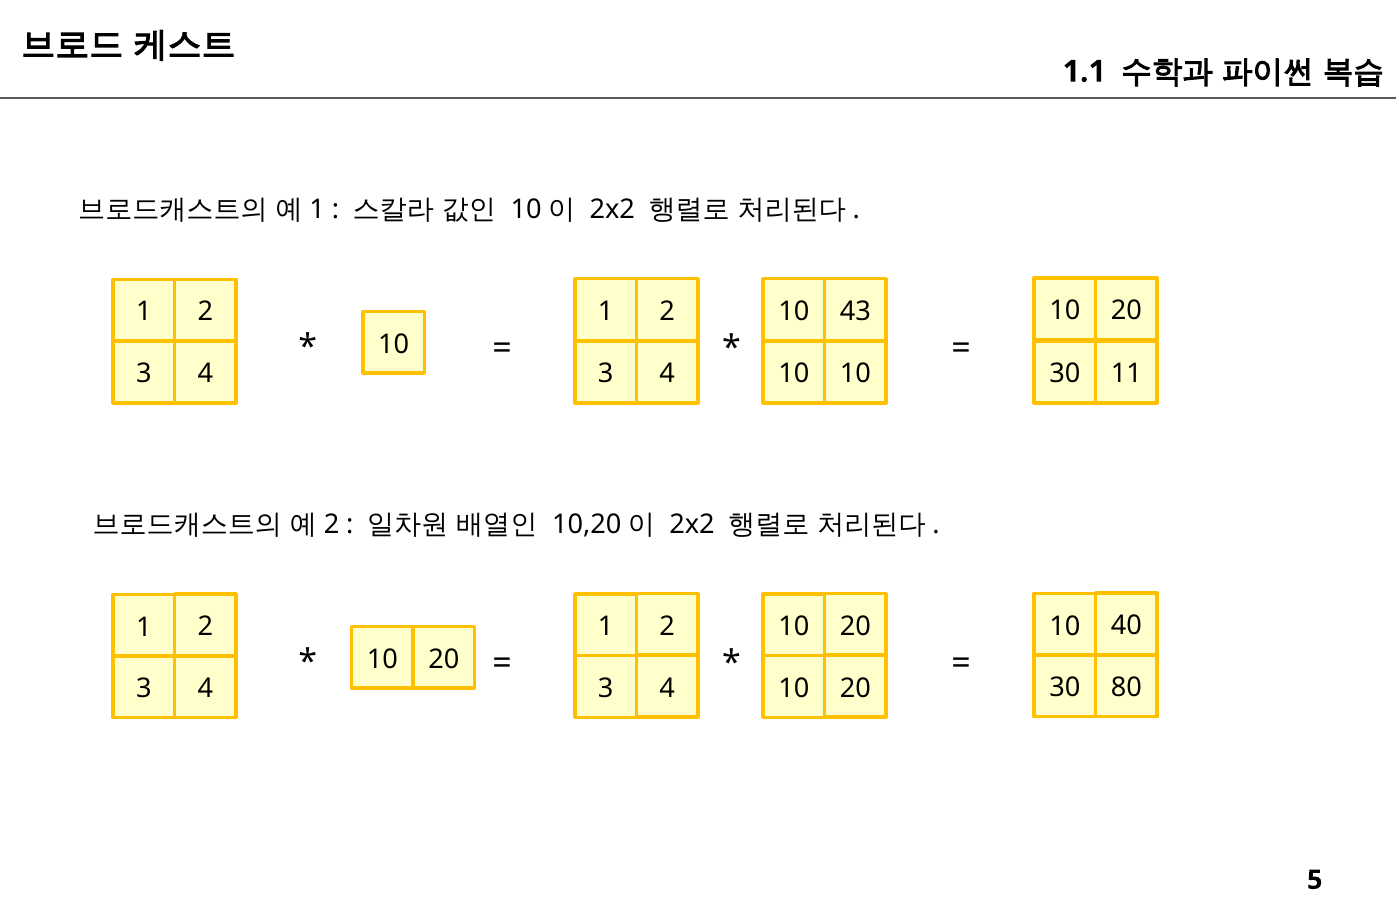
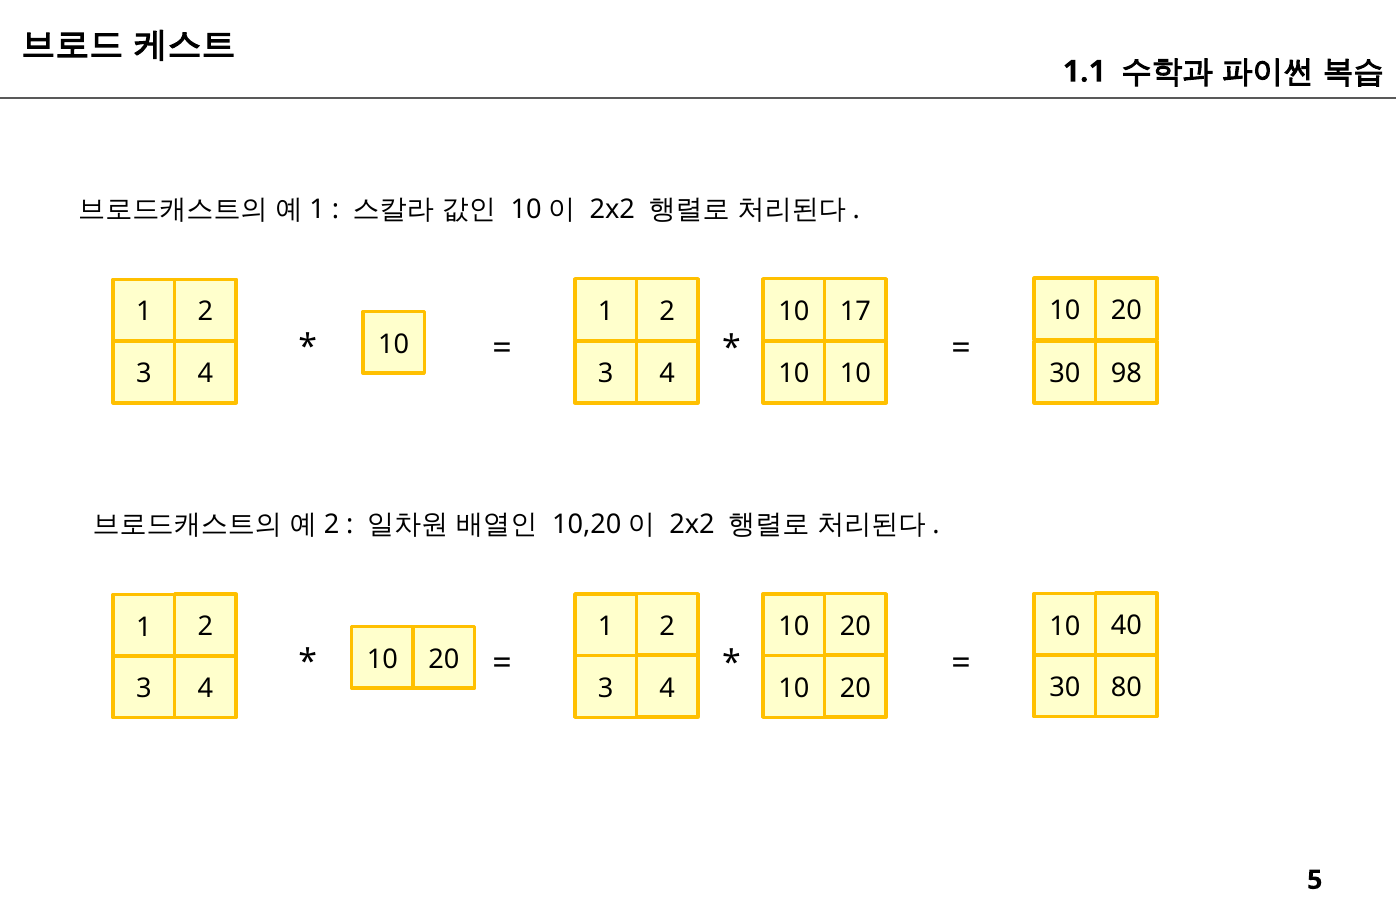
43: 43 -> 17 (855, 311)
11: 11 -> 98 (1126, 374)
